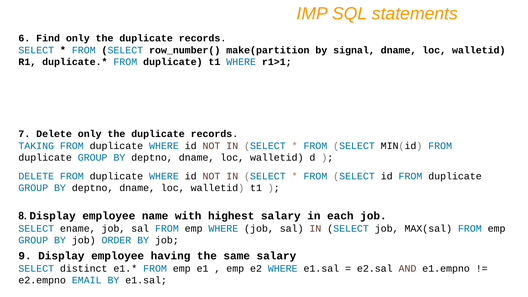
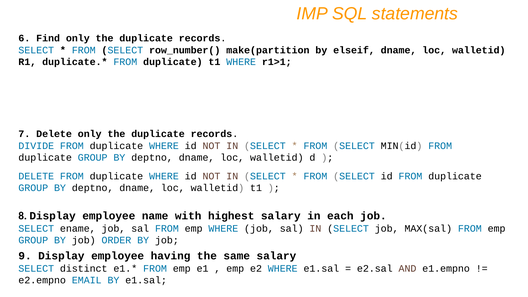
signal: signal -> elseif (354, 50)
TAKING: TAKING -> DIVIDE (36, 146)
